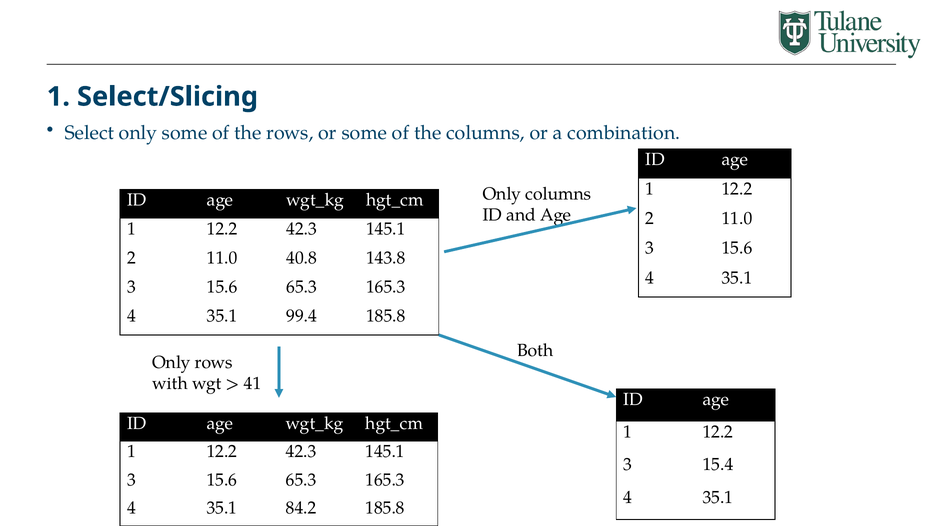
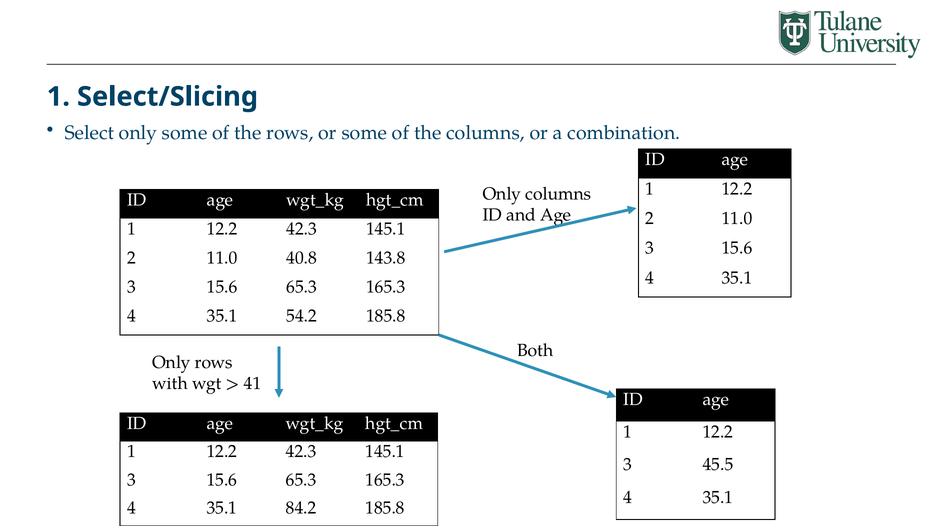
99.4: 99.4 -> 54.2 (302, 316)
15.4: 15.4 -> 45.5 (718, 465)
